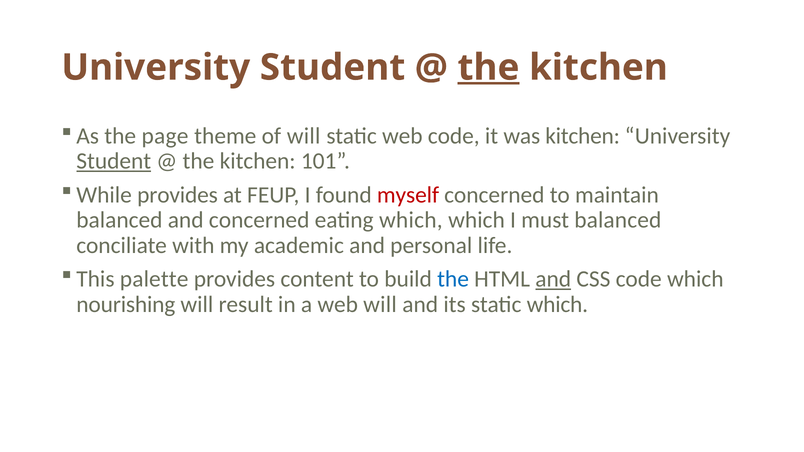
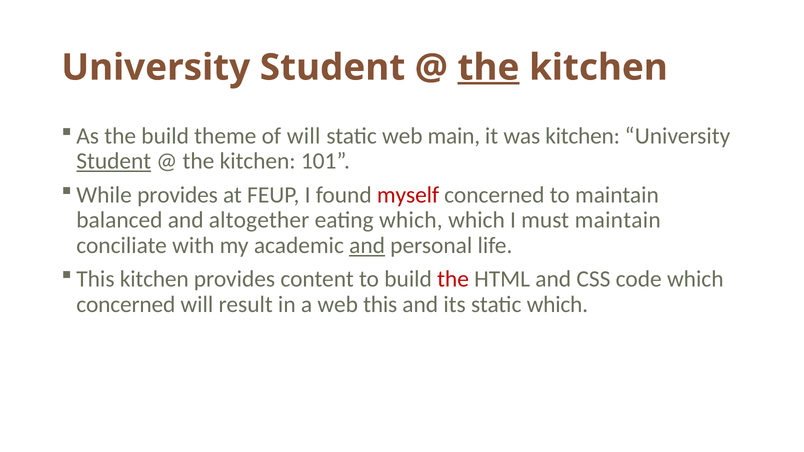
the page: page -> build (165, 136)
web code: code -> main (454, 136)
and concerned: concerned -> altogether (259, 220)
must balanced: balanced -> maintain (618, 220)
and underline: none -> present (367, 246)
This palette: palette -> kitchen (154, 279)
the colour: blue -> red (453, 279)
and underline: present -> none (553, 279)
nourishing: nourishing -> concerned (126, 305)
web will: will -> this (380, 305)
